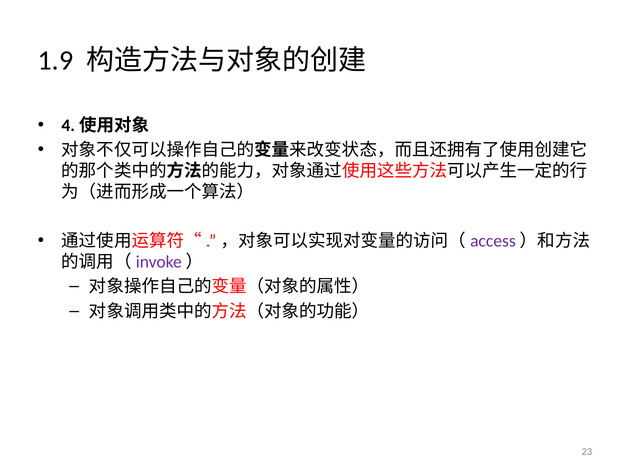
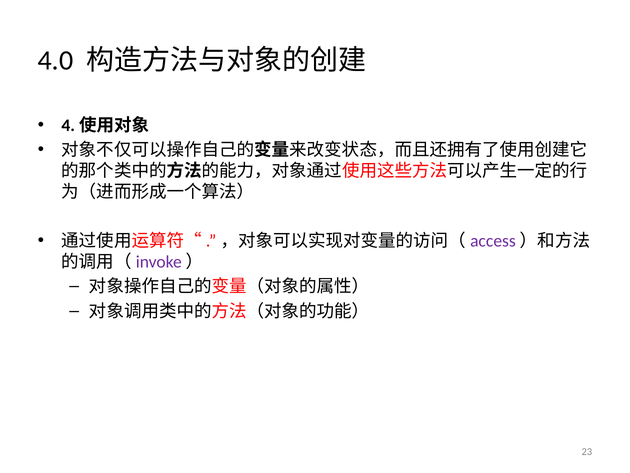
1.9: 1.9 -> 4.0 (55, 60)
